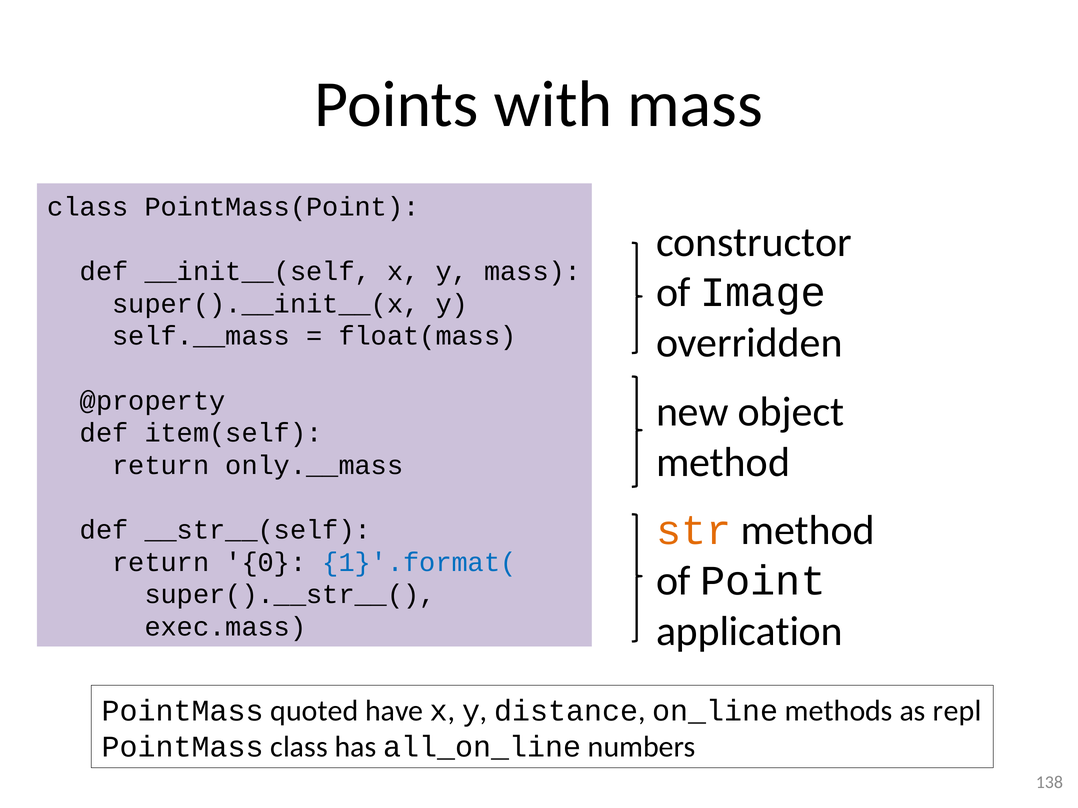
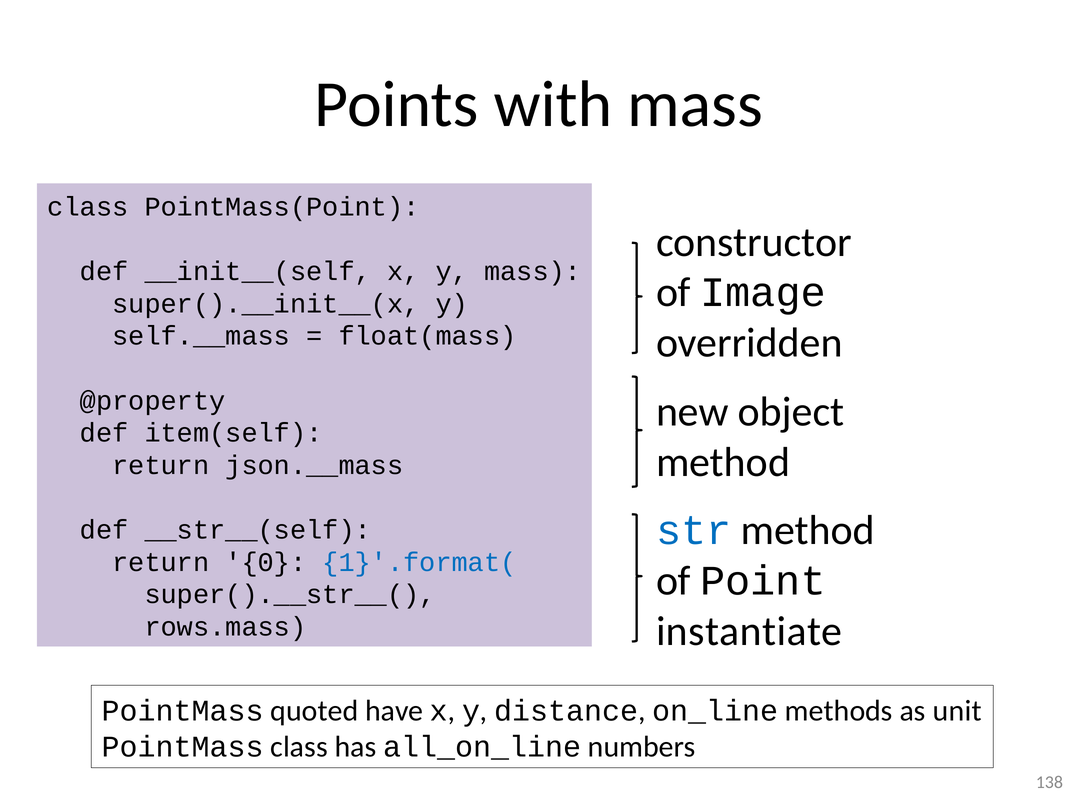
only.__mass: only.__mass -> json.__mass (314, 466)
str colour: orange -> blue (694, 531)
application: application -> instantiate (749, 632)
exec.mass: exec.mass -> rows.mass (225, 627)
repl: repl -> unit (957, 711)
